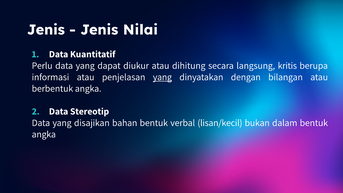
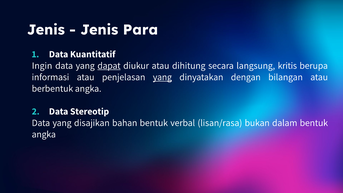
Nilai: Nilai -> Para (140, 30)
Perlu: Perlu -> Ingin (42, 66)
dapat underline: none -> present (109, 66)
lisan/kecil: lisan/kecil -> lisan/rasa (220, 123)
